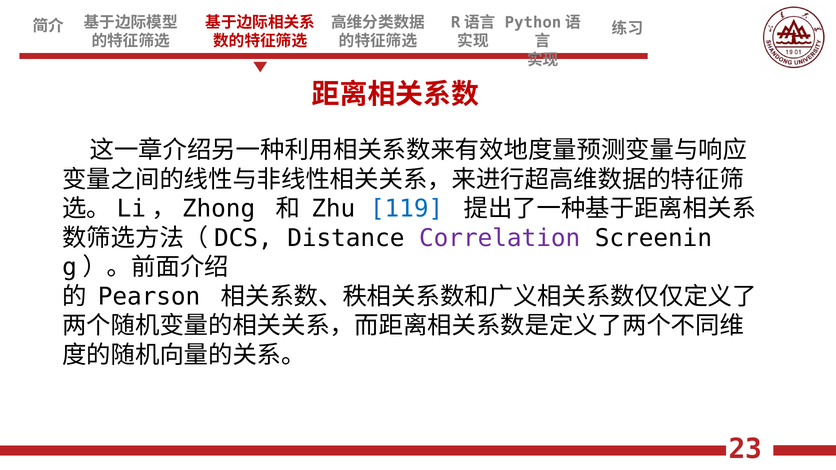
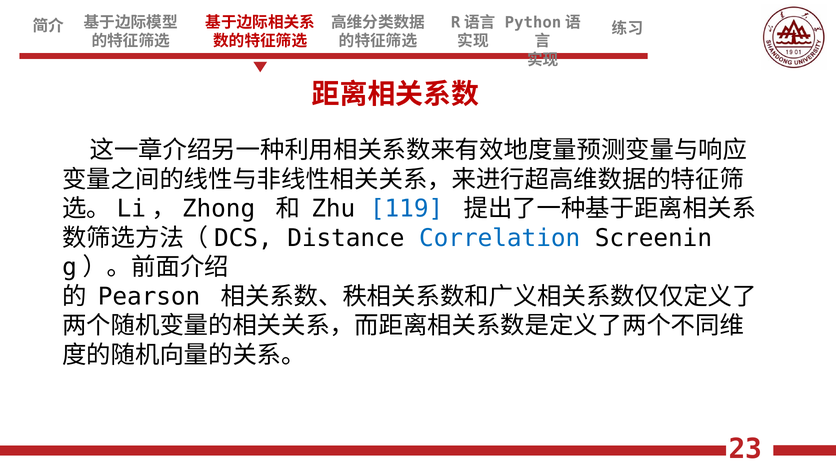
Correlation colour: purple -> blue (500, 238)
